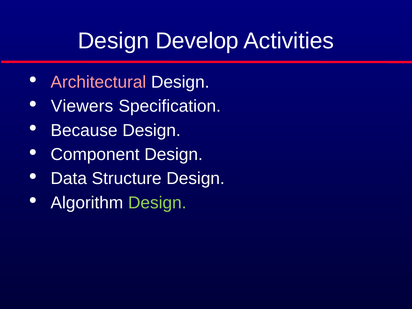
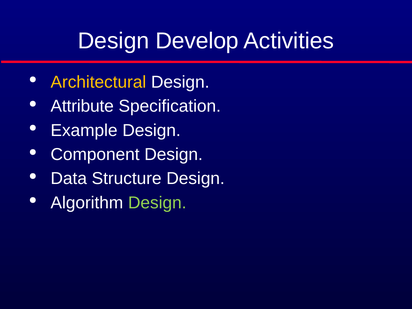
Architectural colour: pink -> yellow (98, 82)
Viewers: Viewers -> Attribute (82, 106)
Because: Because -> Example (84, 130)
